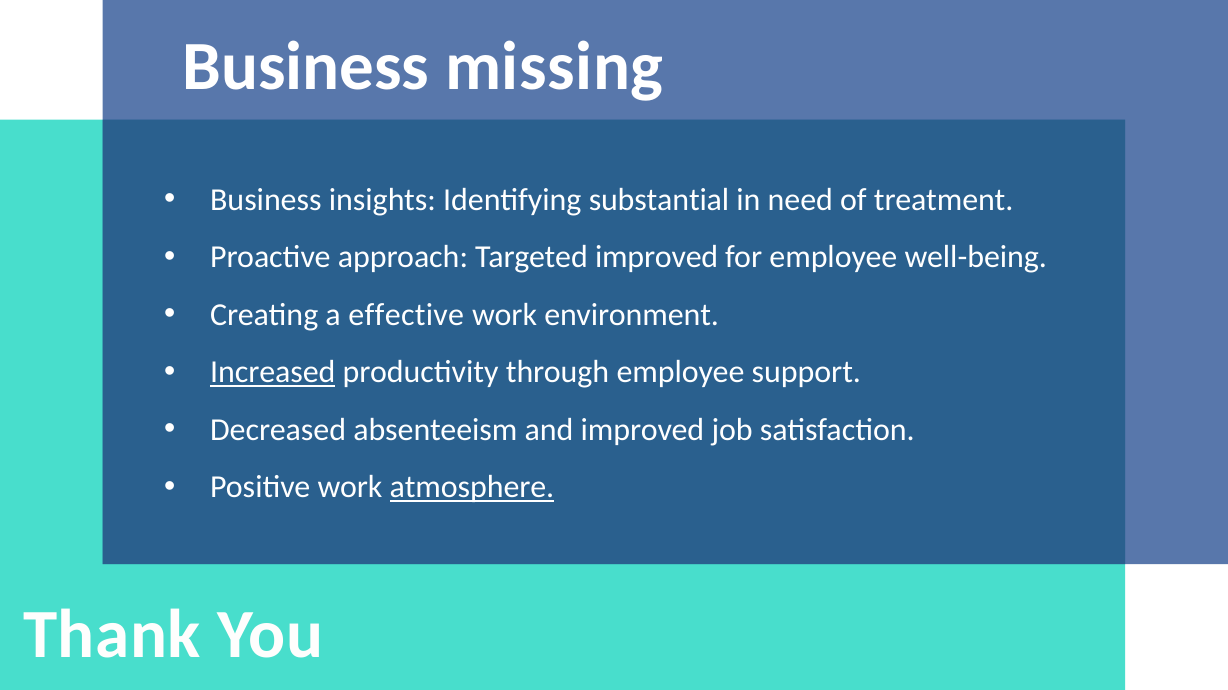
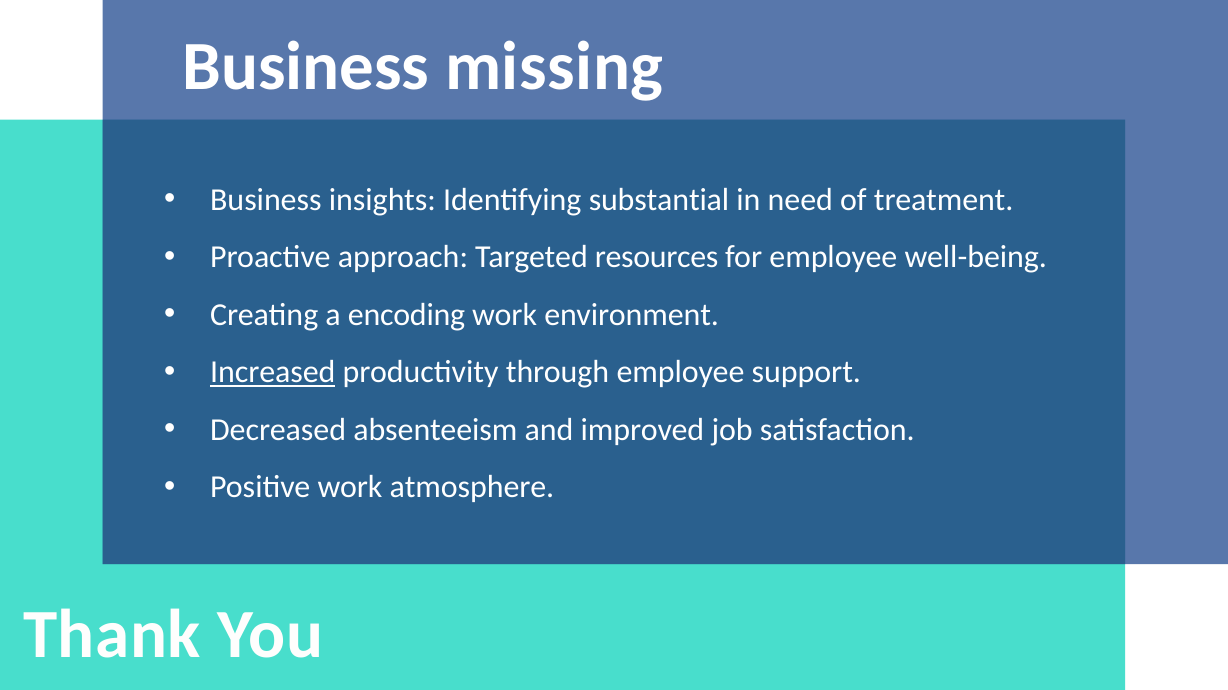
Targeted improved: improved -> resources (657, 258)
effective: effective -> encoding (407, 315)
atmosphere underline: present -> none (472, 488)
